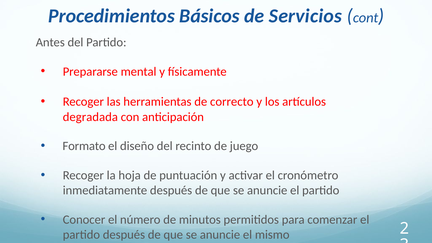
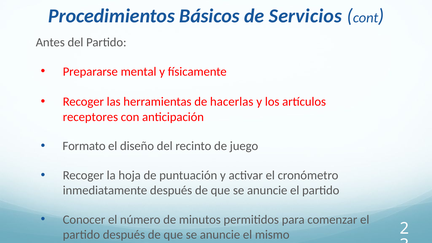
correcto: correcto -> hacerlas (232, 102)
degradada: degradada -> receptores (90, 117)
